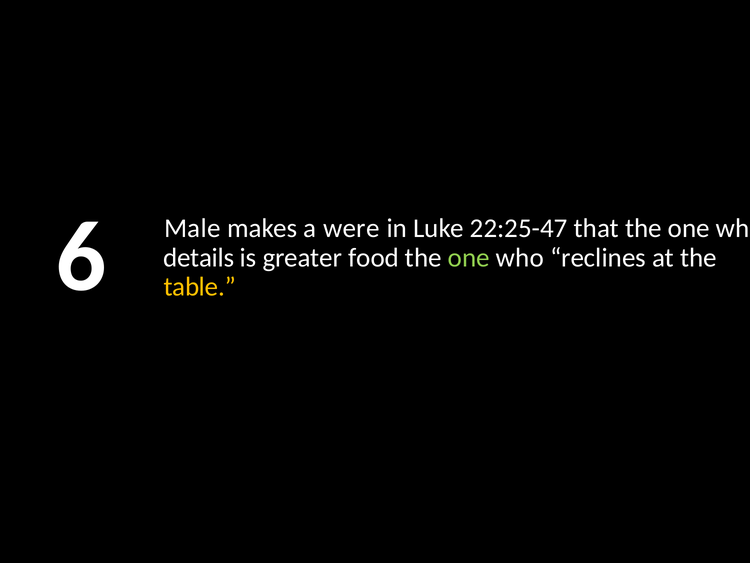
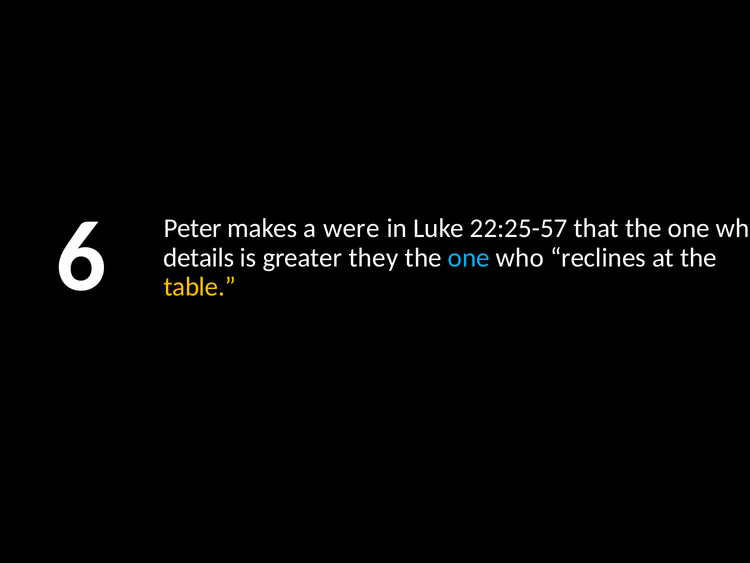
Male: Male -> Peter (193, 228)
22:25-47: 22:25-47 -> 22:25-57 (519, 228)
food: food -> they (373, 257)
one colour: light green -> light blue (469, 257)
